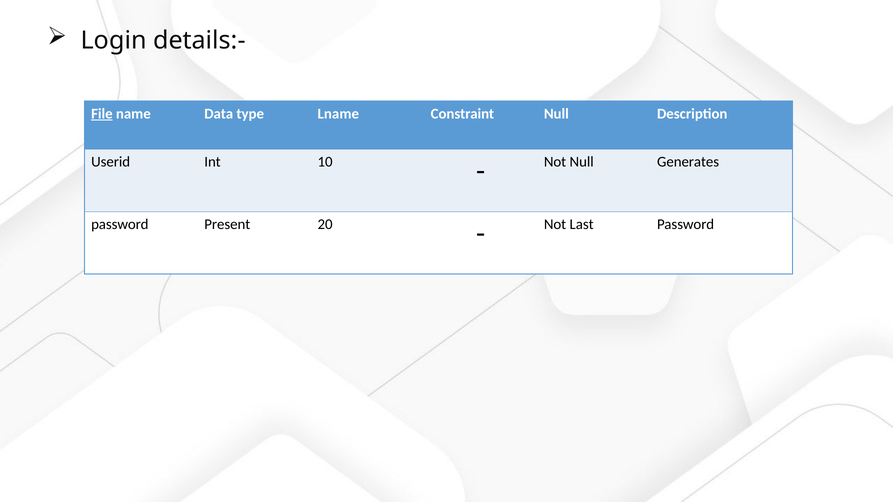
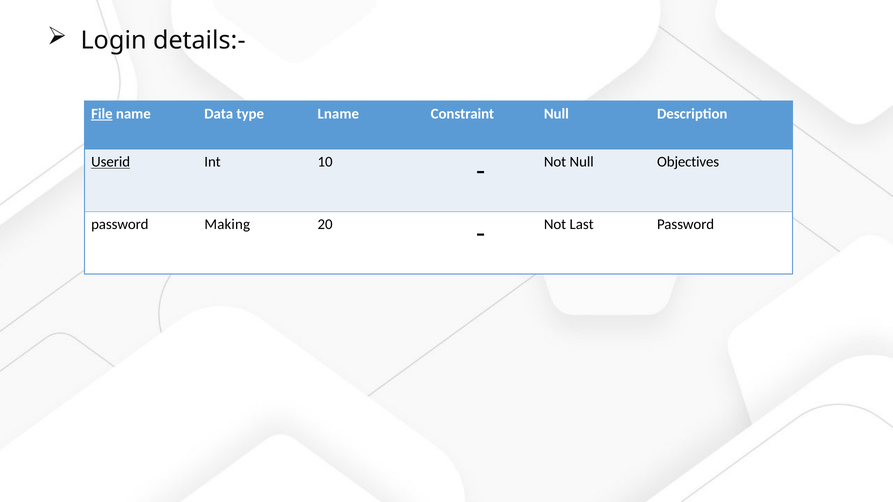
Userid underline: none -> present (111, 162)
Generates: Generates -> Objectives (688, 162)
Present: Present -> Making (227, 224)
